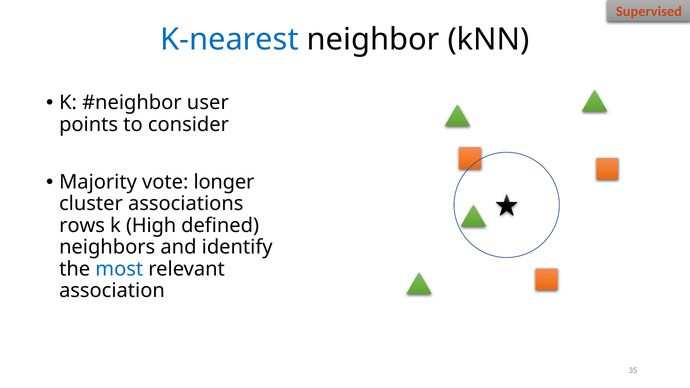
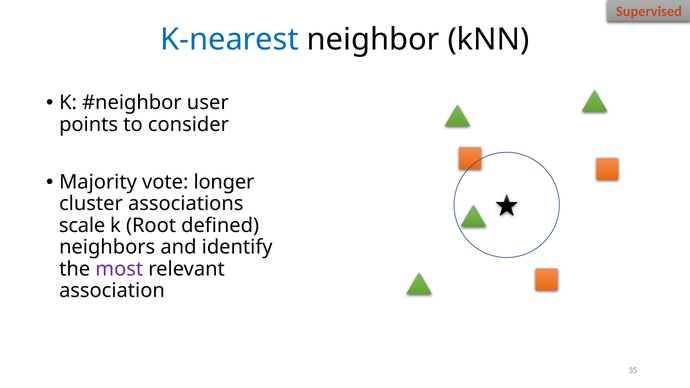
rows: rows -> scale (82, 226)
High: High -> Root (151, 226)
most colour: blue -> purple (119, 269)
